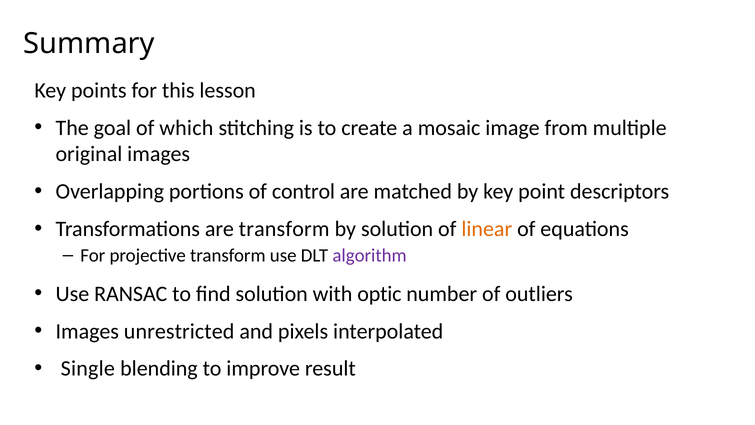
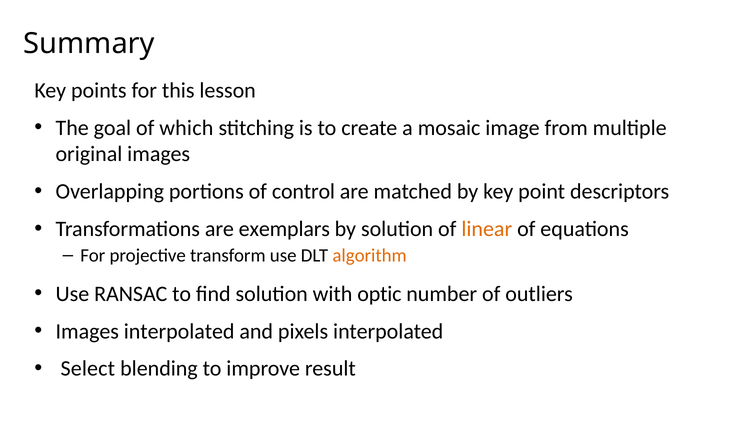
are transform: transform -> exemplars (284, 229)
algorithm colour: purple -> orange (370, 256)
Images unrestricted: unrestricted -> interpolated (179, 331)
Single: Single -> Select (88, 368)
